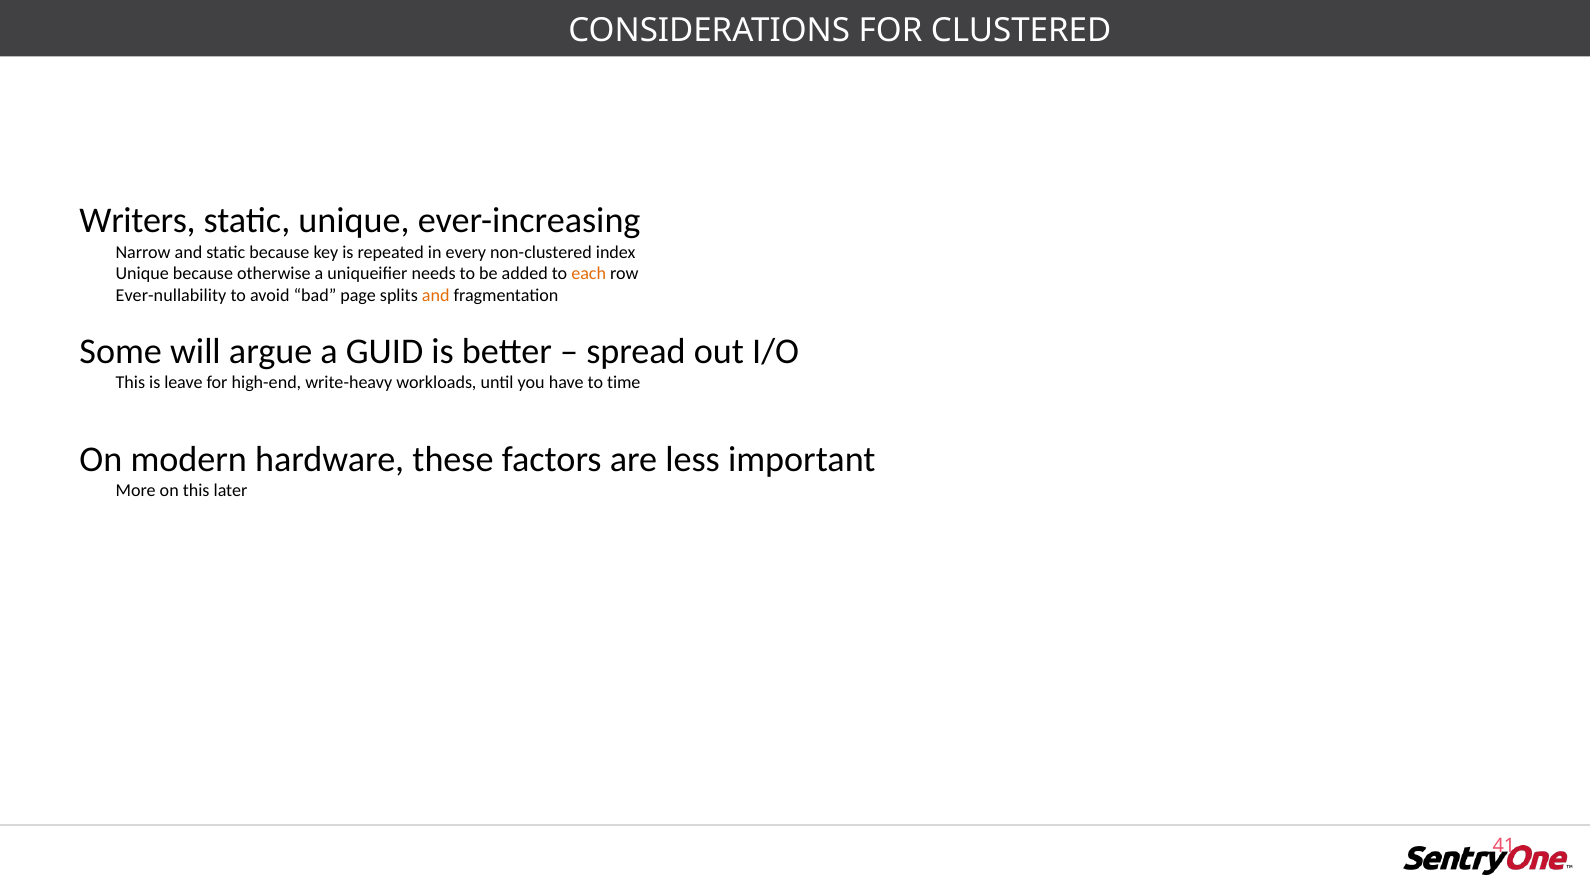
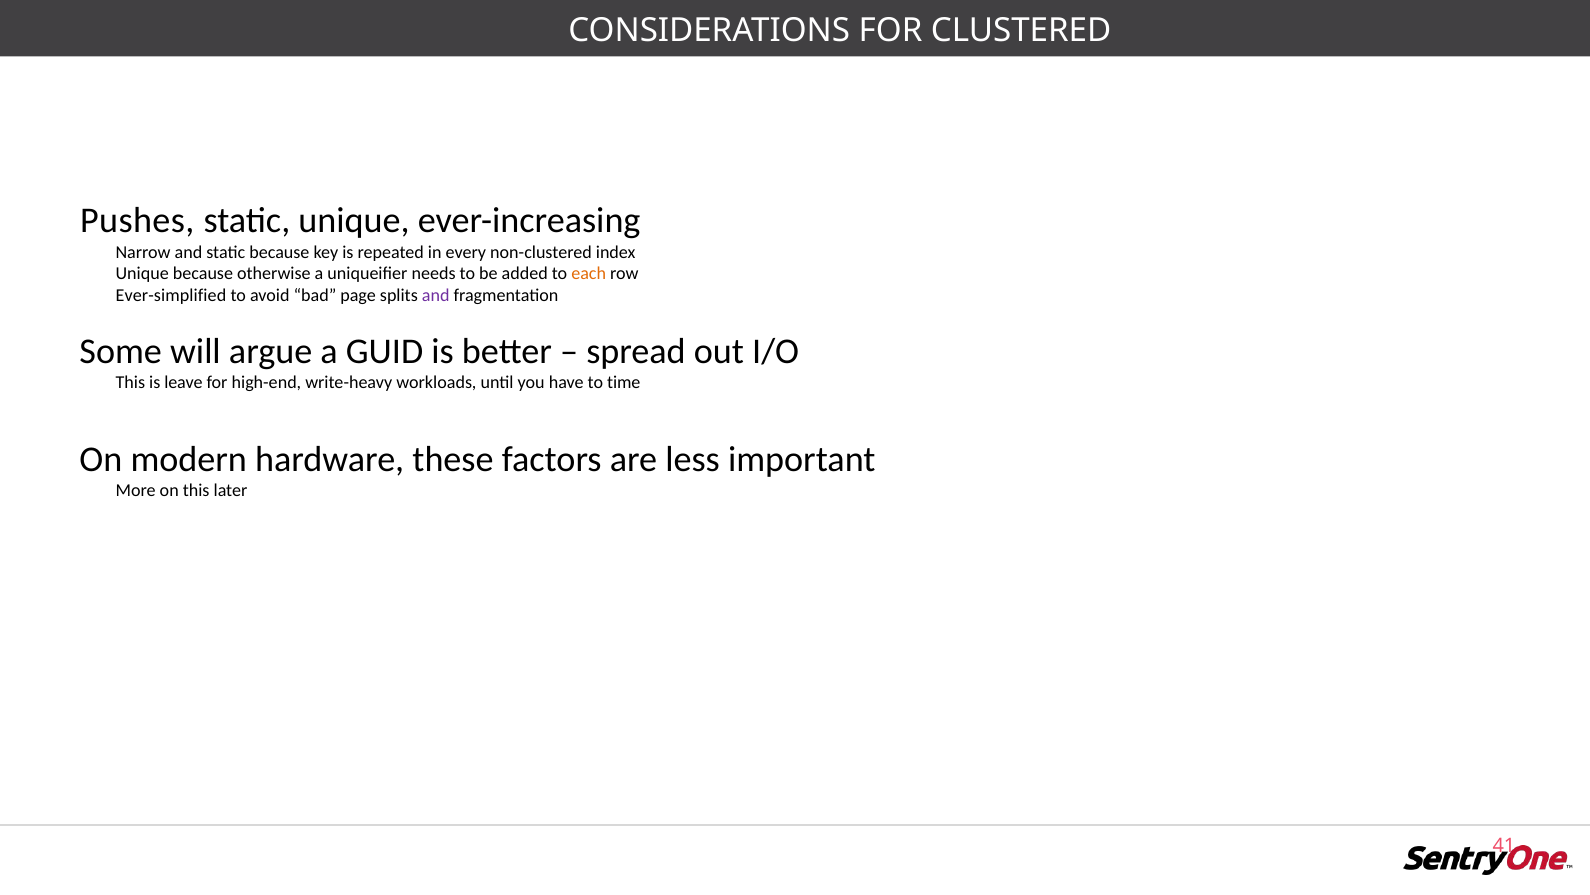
Writers: Writers -> Pushes (137, 221)
Ever-nullability: Ever-nullability -> Ever-simplified (171, 295)
and colour: orange -> purple (436, 295)
